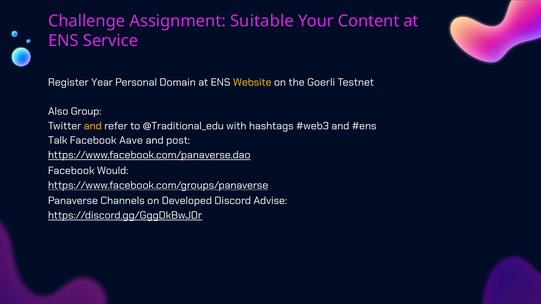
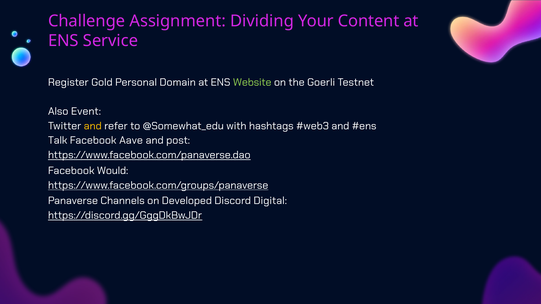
Suitable: Suitable -> Dividing (262, 21)
Year: Year -> Gold (102, 83)
Website colour: yellow -> light green (252, 83)
Group: Group -> Event (86, 112)
@Traditional_edu: @Traditional_edu -> @Somewhat_edu (183, 126)
Advise: Advise -> Digital (270, 201)
